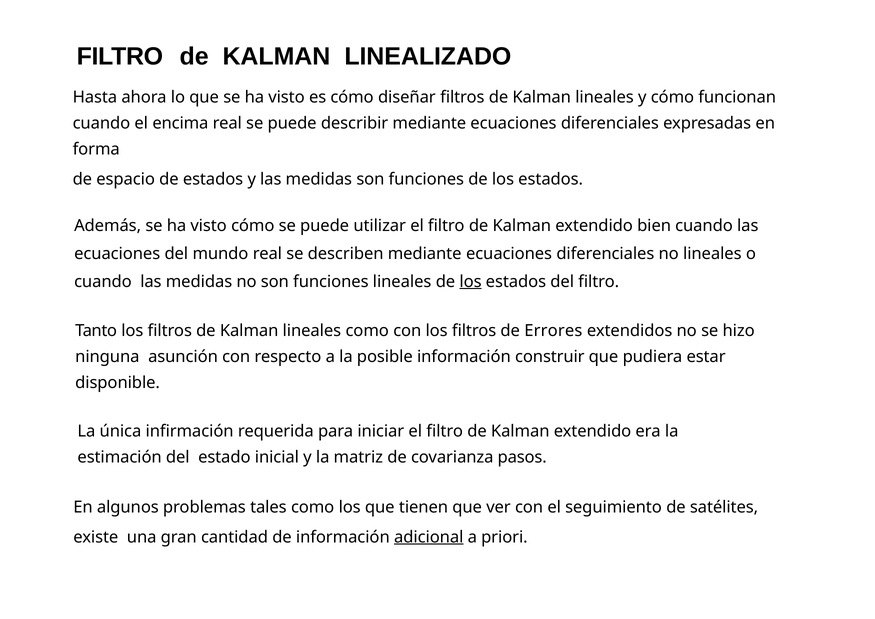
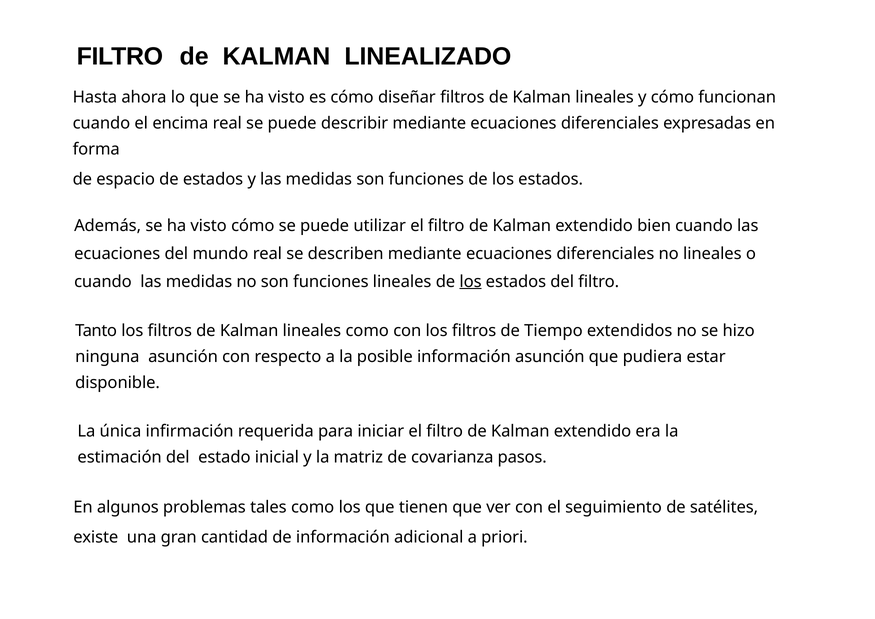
Errores: Errores -> Tiempo (553, 331)
información construir: construir -> asunción (550, 357)
adicional underline: present -> none (429, 537)
